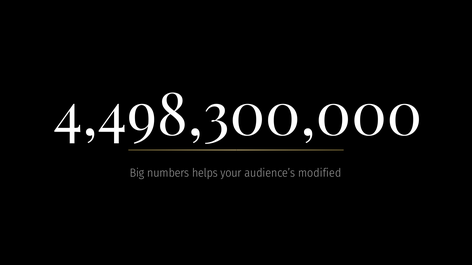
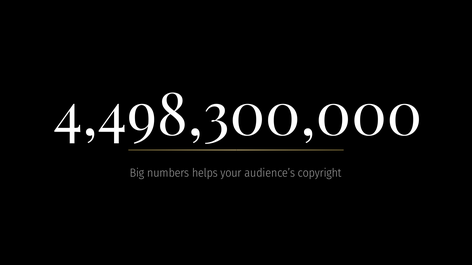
modified: modified -> copyright (320, 173)
